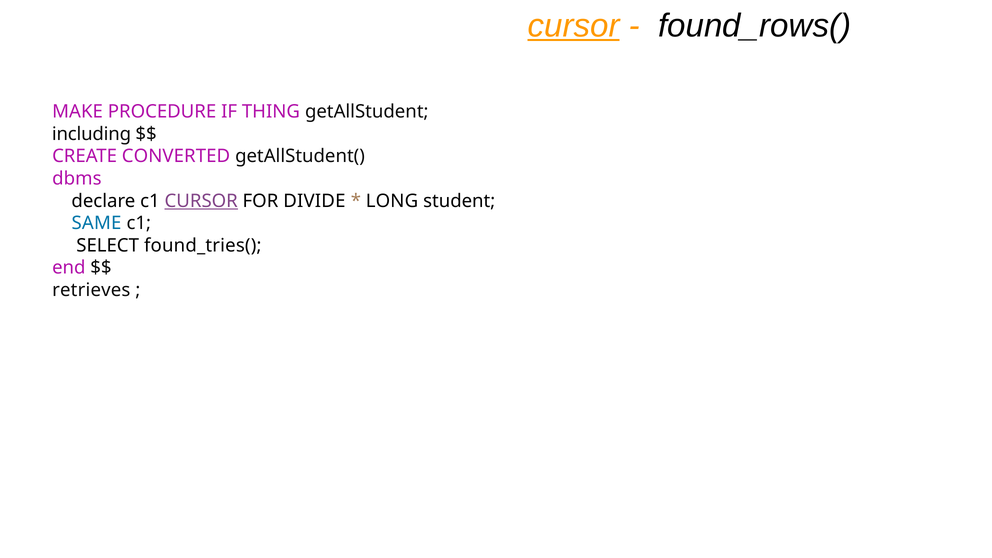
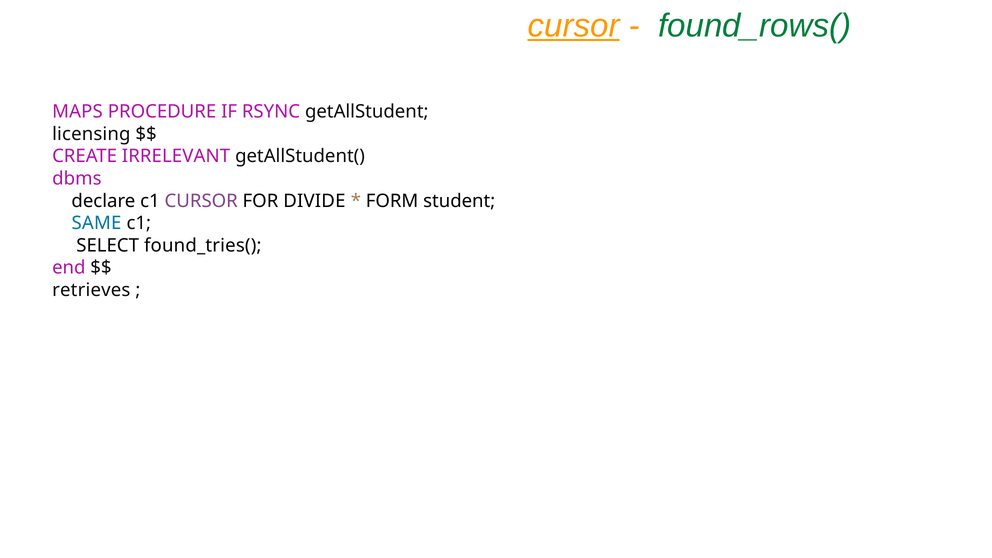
found_rows( colour: black -> green (755, 26)
MAKE: MAKE -> MAPS (77, 112)
THING: THING -> RSYNC (271, 112)
including: including -> licensing (91, 134)
CONVERTED: CONVERTED -> IRRELEVANT (176, 156)
CURSOR underline: present -> none (201, 201)
LONG: LONG -> FORM (392, 201)
